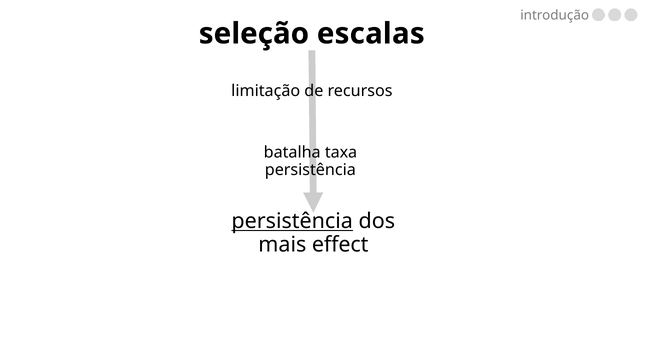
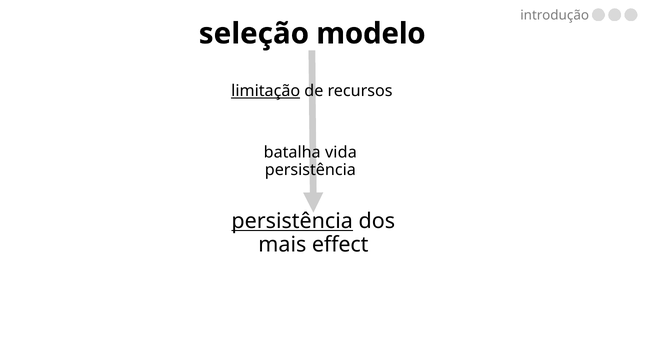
escalas: escalas -> modelo (371, 34)
limitação underline: none -> present (266, 91)
taxa: taxa -> vida (341, 152)
